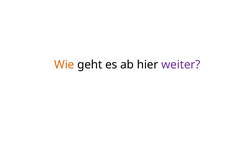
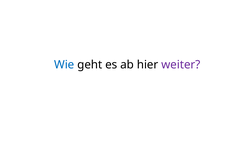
Wie colour: orange -> blue (64, 65)
